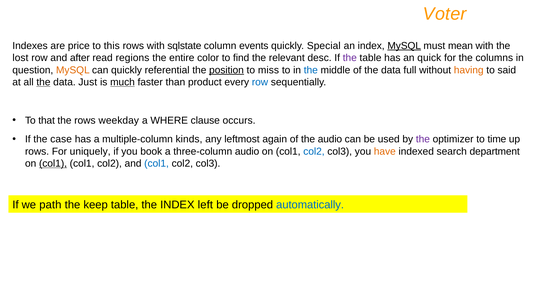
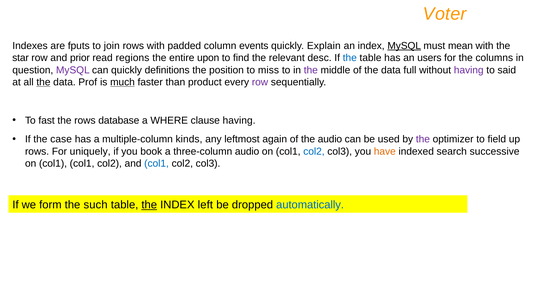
price: price -> fputs (79, 46)
this: this -> join (112, 46)
sqlstate: sqlstate -> padded (184, 46)
Special: Special -> Explain (324, 46)
lost: lost -> star (21, 58)
after: after -> prior (80, 58)
color: color -> upon (208, 58)
the colour: purple -> blue (350, 58)
quick: quick -> users (429, 58)
MySQL colour: orange -> purple (73, 70)
referential: referential -> definitions (167, 70)
position underline: present -> none (227, 70)
the colour: blue -> purple (311, 70)
having colour: orange -> purple (469, 70)
Just: Just -> Prof (88, 82)
row colour: blue -> purple (260, 82)
that: that -> fast (47, 120)
weekday: weekday -> database (119, 120)
clause occurs: occurs -> having (239, 120)
time: time -> field (497, 139)
department: department -> successive (495, 151)
col1 underline: present -> none (53, 163)
path: path -> form (50, 205)
keep: keep -> such (96, 205)
the underline: none -> present (149, 205)
